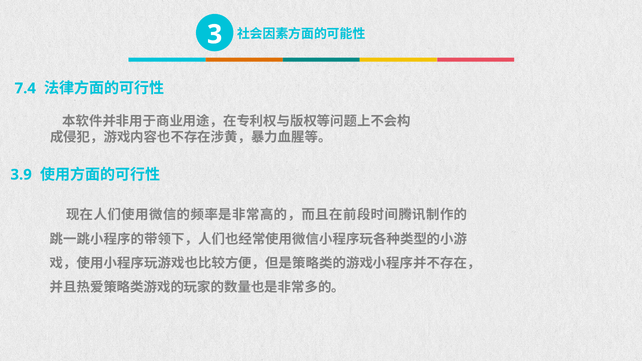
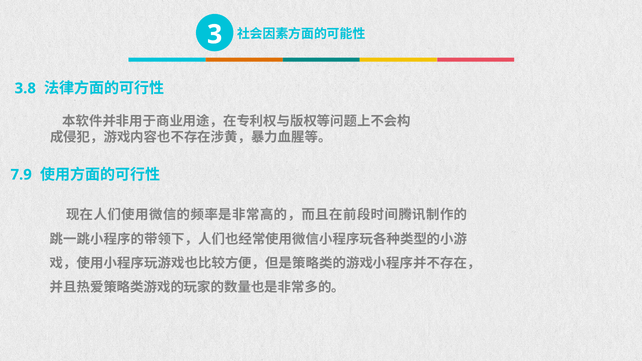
7.4: 7.4 -> 3.8 (25, 88)
3.9: 3.9 -> 7.9 (21, 175)
